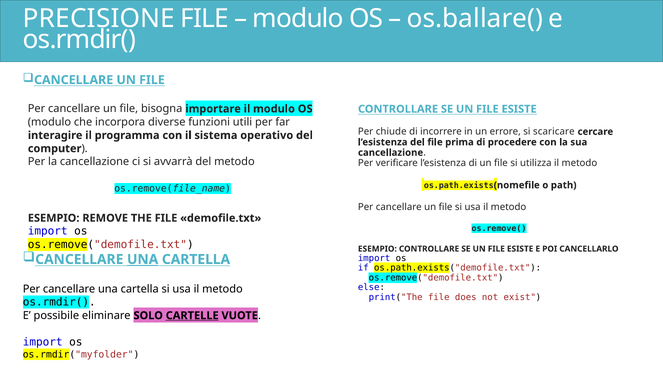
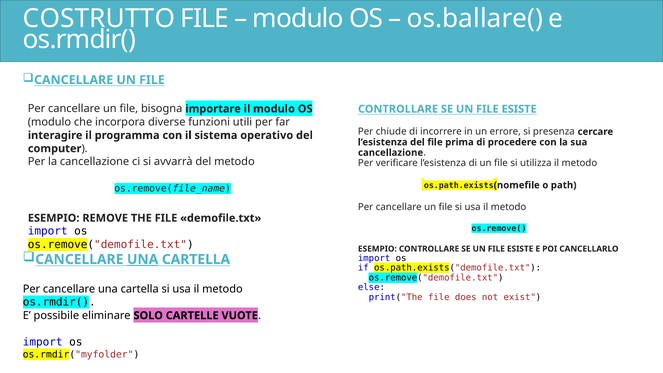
PRECISIONE: PRECISIONE -> COSTRUTTO (99, 18)
scaricare: scaricare -> presenza (554, 132)
CARTELLE underline: present -> none (192, 315)
